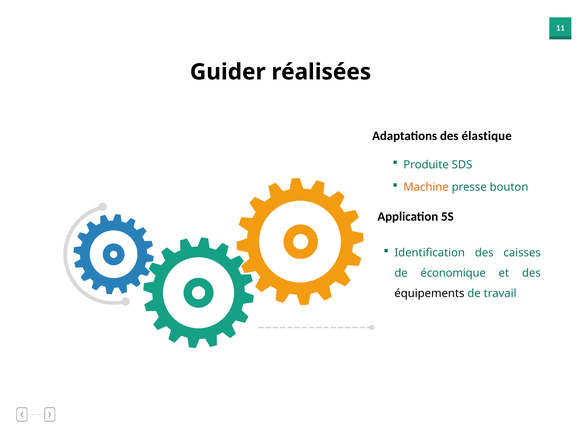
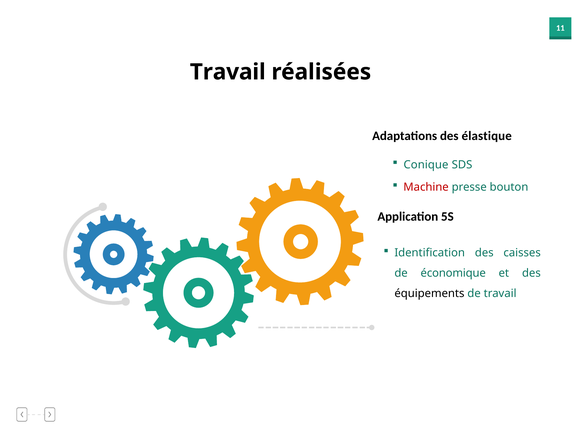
Guider: Guider -> Travail (228, 72)
Produite: Produite -> Conique (426, 165)
Machine colour: orange -> red (426, 187)
